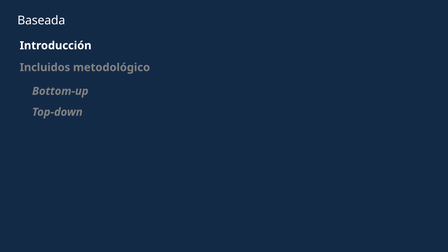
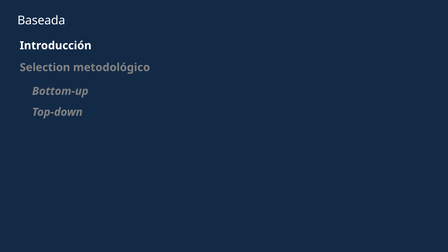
Incluidos: Incluidos -> Selection (45, 67)
